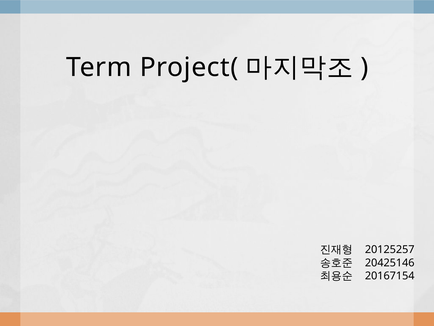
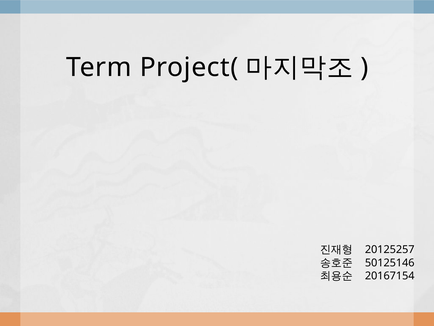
20425146: 20425146 -> 50125146 (390, 262)
